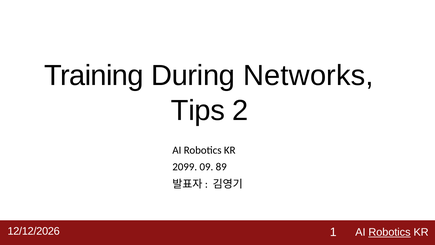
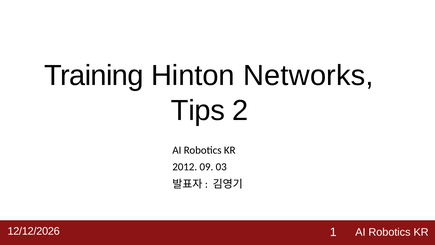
During: During -> Hinton (193, 76)
2099: 2099 -> 2012 (185, 167)
89: 89 -> 03 (221, 167)
Robotics underline: present -> none (390, 232)
